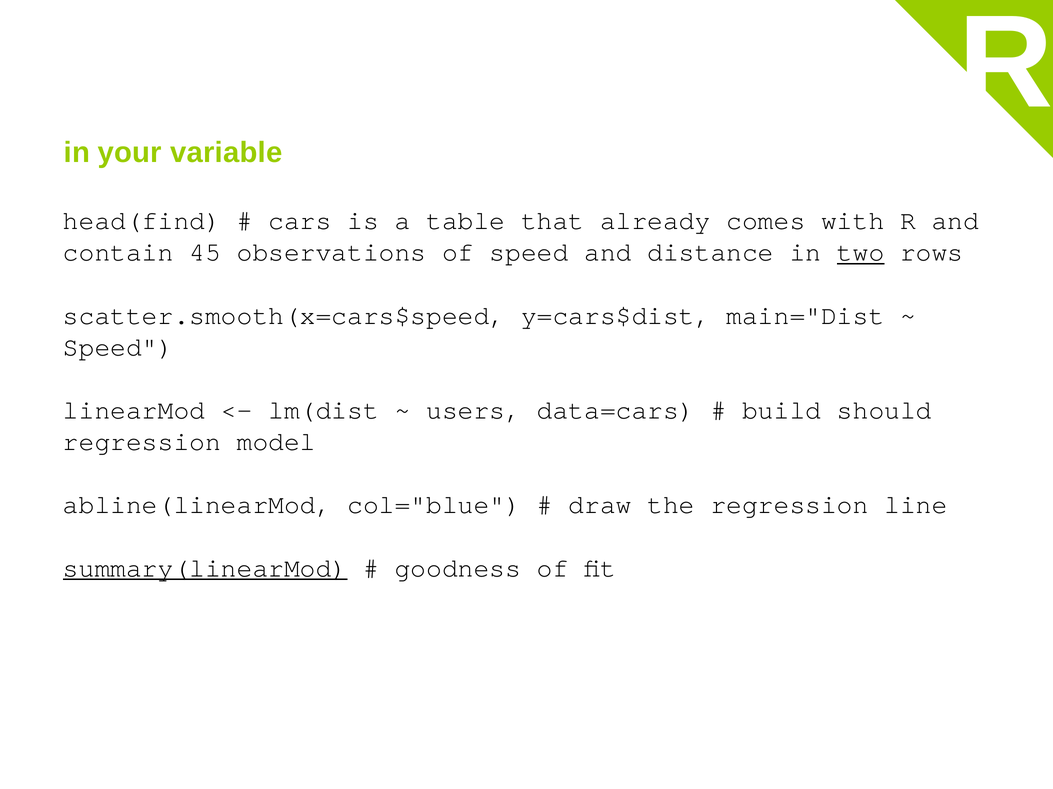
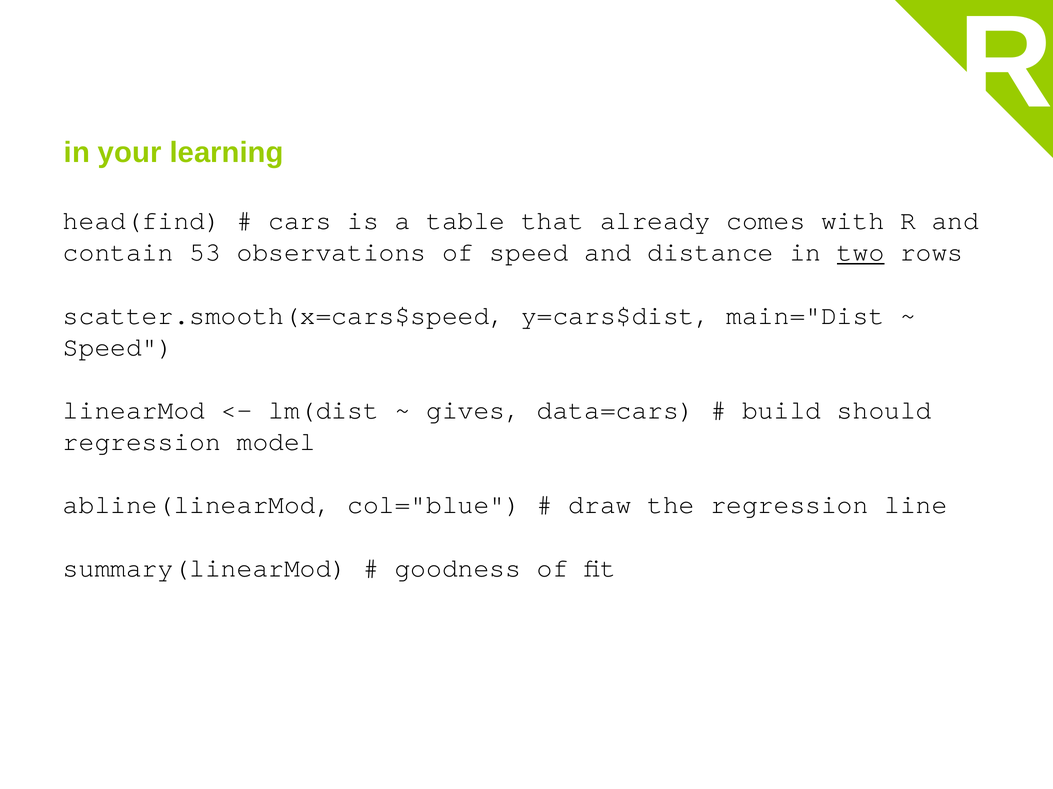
variable: variable -> learning (227, 153)
45: 45 -> 53 (205, 253)
users: users -> gives (474, 410)
summary(linearMod underline: present -> none (205, 568)
